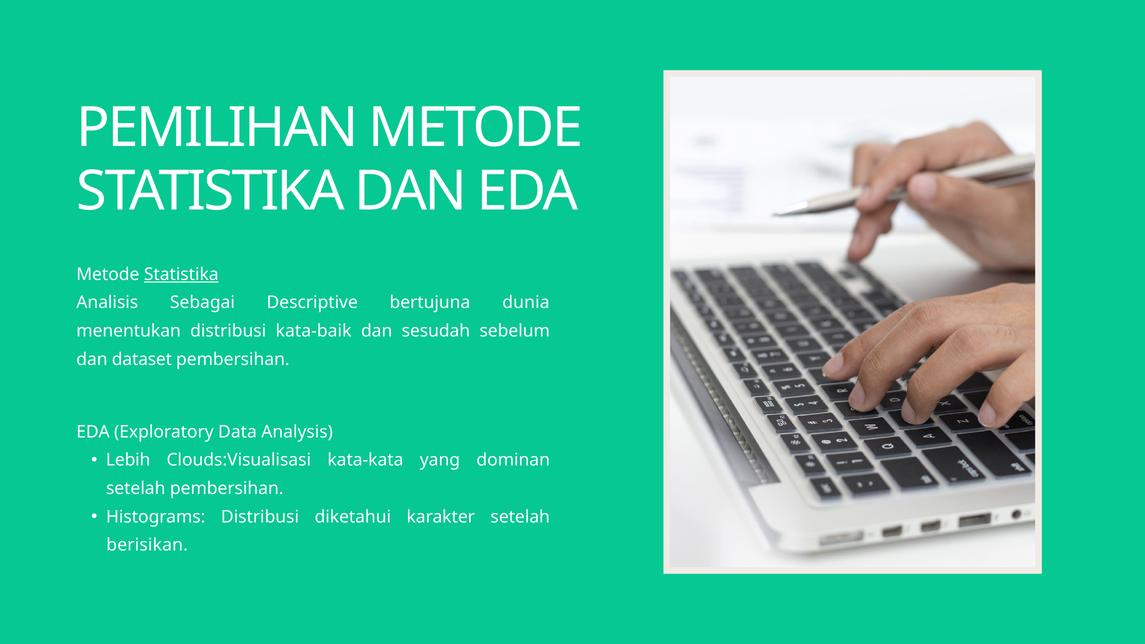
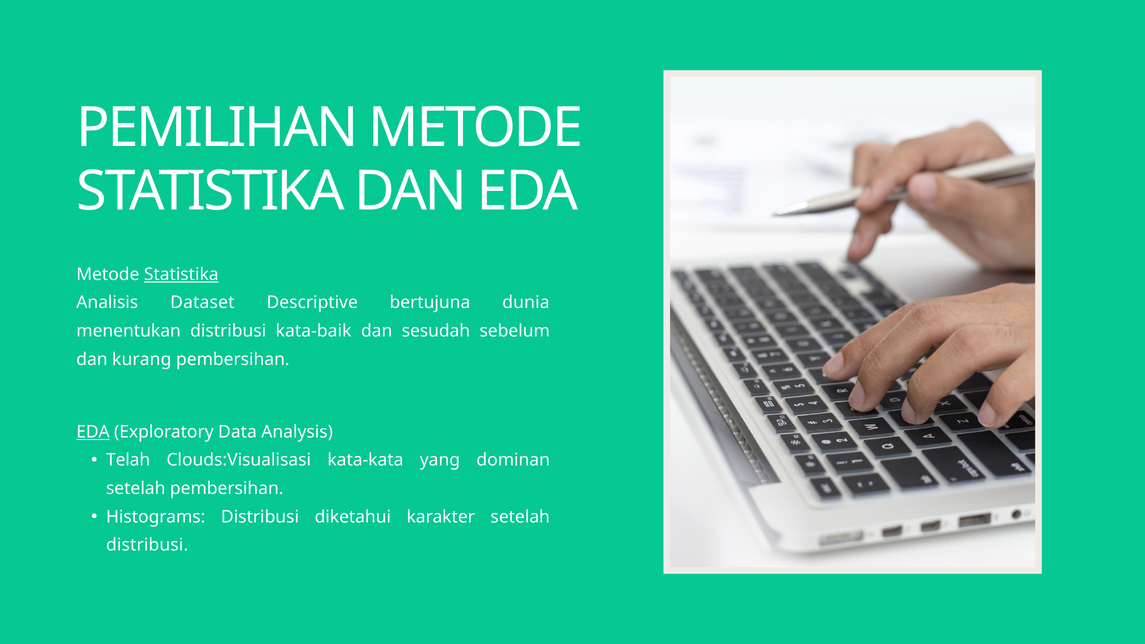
Sebagai: Sebagai -> Dataset (202, 303)
dataset: dataset -> kurang (142, 359)
EDA underline: none -> present (93, 432)
Lebih: Lebih -> Telah (128, 460)
berisikan: berisikan -> distribusi (147, 545)
